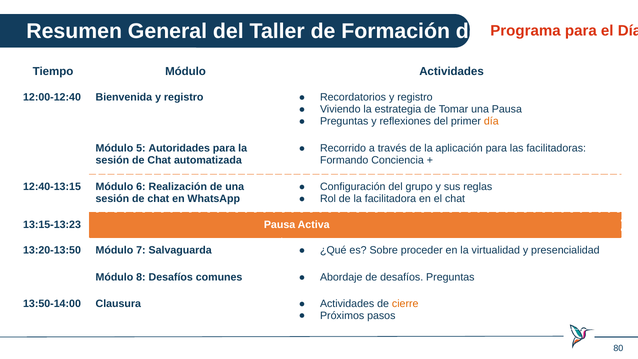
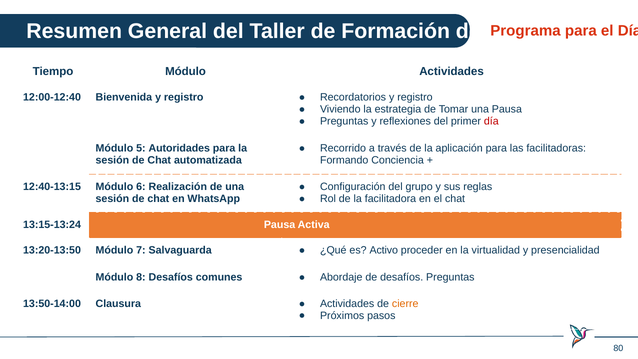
día colour: orange -> red (491, 121)
13:15-13:23: 13:15-13:23 -> 13:15-13:24 (52, 225)
Sobre: Sobre -> Activo (384, 250)
